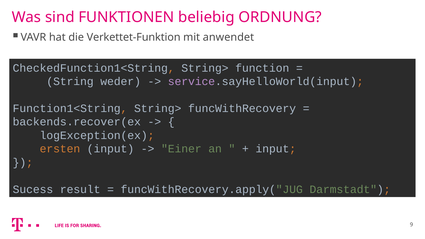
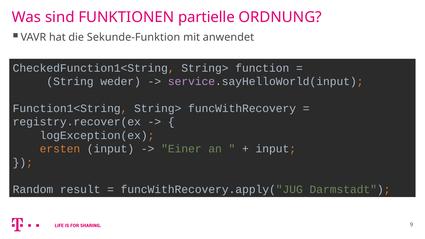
beliebig: beliebig -> partielle (206, 17)
Verkettet-Funktion: Verkettet-Funktion -> Sekunde-Funktion (134, 37)
backends.recover(ex: backends.recover(ex -> registry.recover(ex (77, 122)
Sucess: Sucess -> Random (33, 189)
